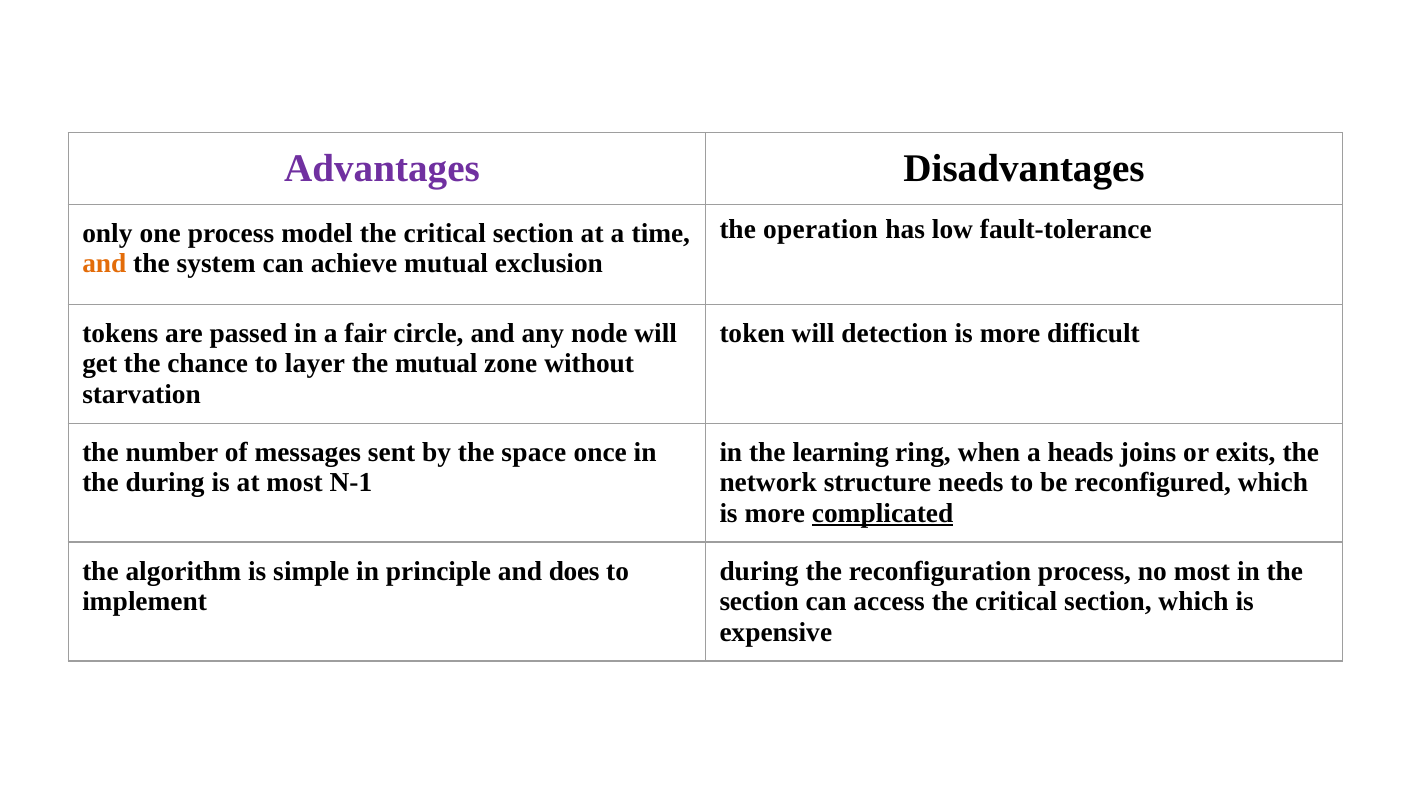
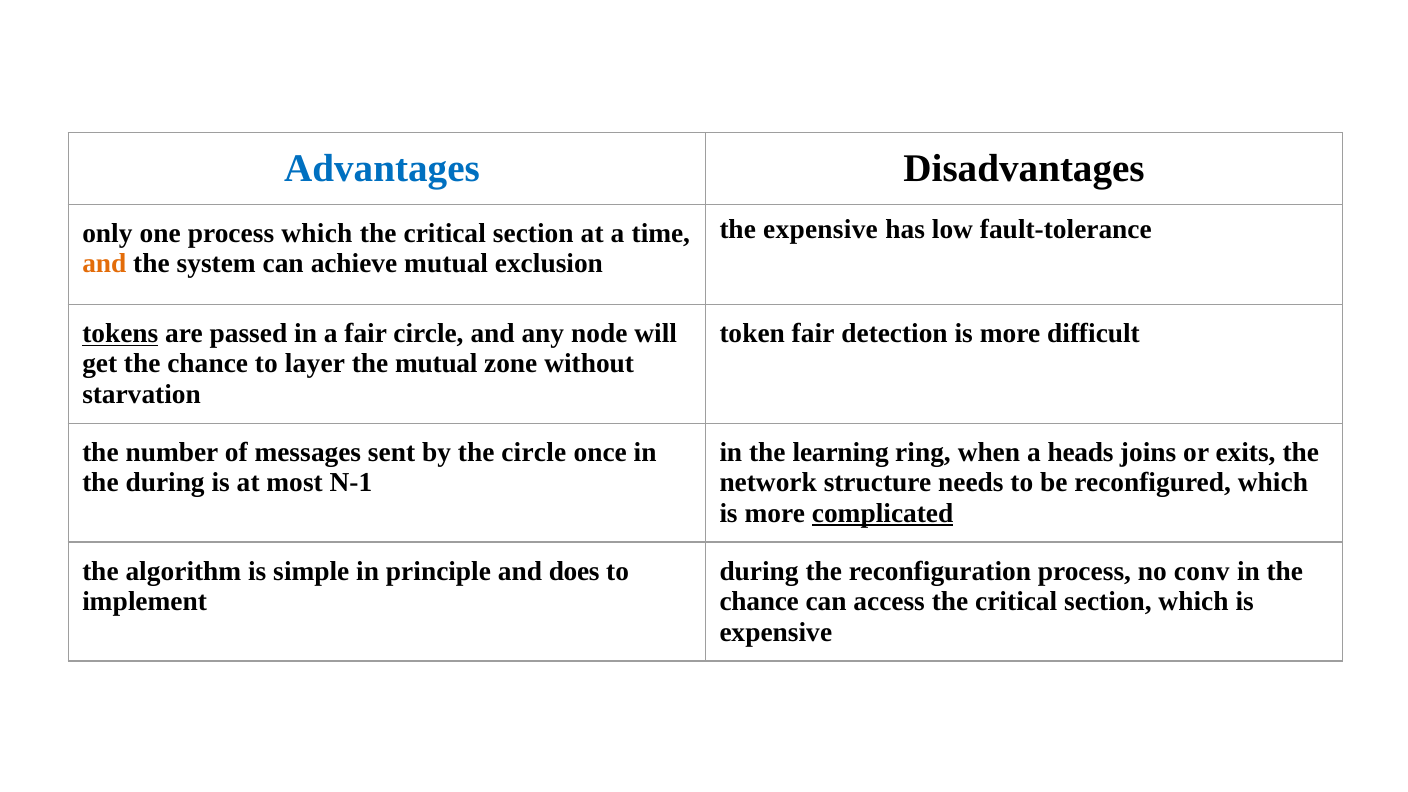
Advantages colour: purple -> blue (382, 169)
the operation: operation -> expensive (821, 230)
process model: model -> which (317, 234)
tokens underline: none -> present (120, 334)
token will: will -> fair (813, 334)
the space: space -> circle (534, 453)
no most: most -> conv (1202, 571)
section: section -> chance (759, 602)
